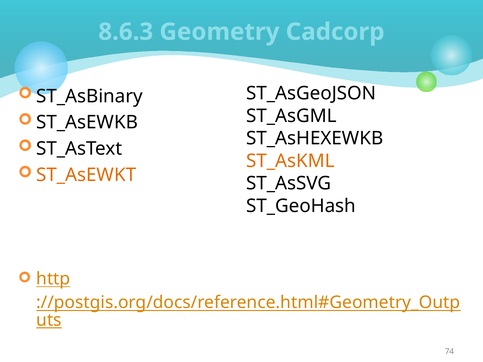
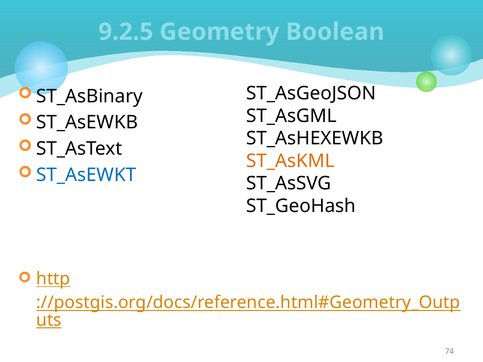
8.6.3: 8.6.3 -> 9.2.5 (126, 32)
Cadcorp: Cadcorp -> Boolean (335, 32)
ST_AsEWKT colour: orange -> blue (86, 175)
